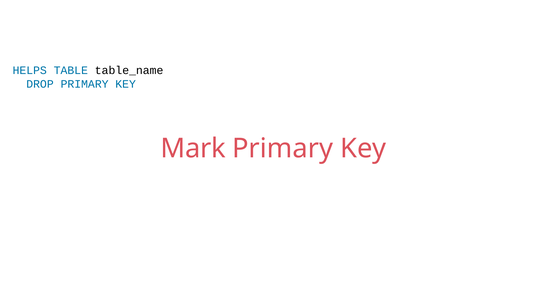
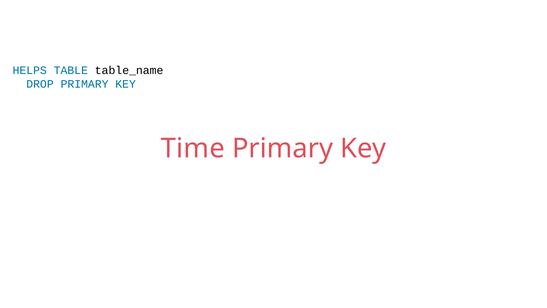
Mark: Mark -> Time (193, 148)
